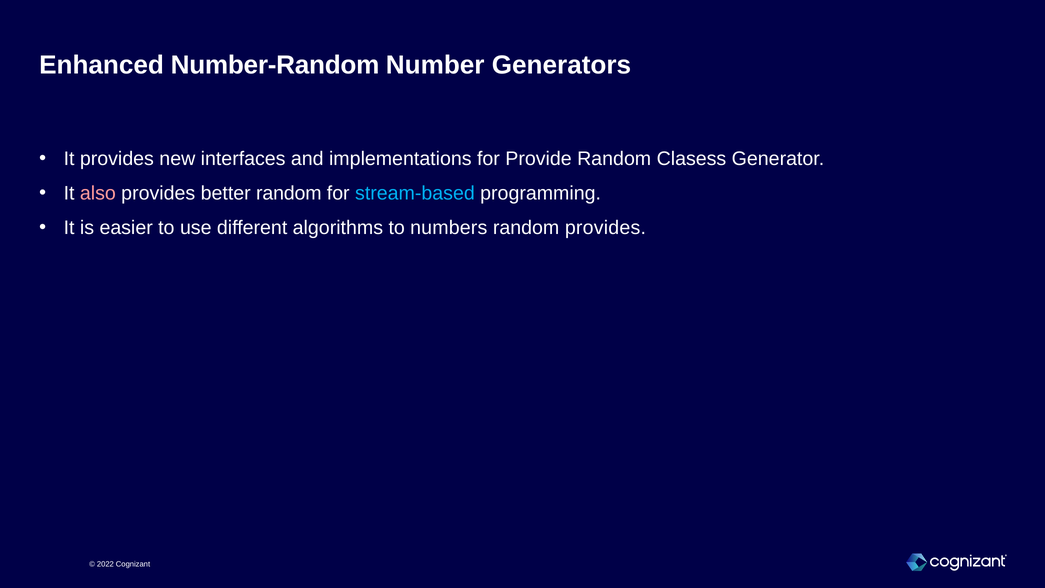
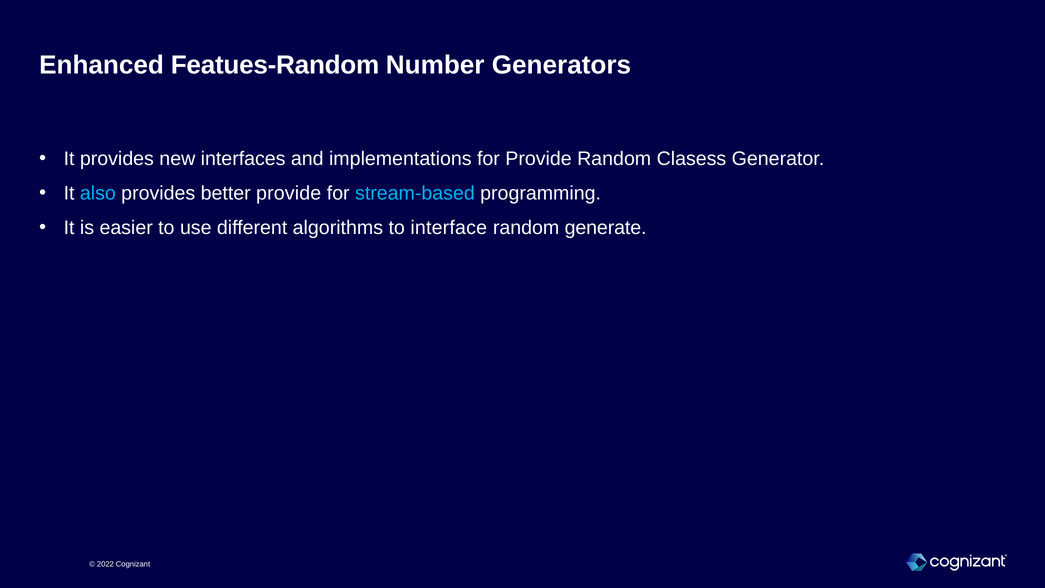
Number-Random: Number-Random -> Featues-Random (275, 65)
also colour: pink -> light blue (98, 193)
better random: random -> provide (289, 193)
numbers: numbers -> interface (449, 228)
random provides: provides -> generate (606, 228)
